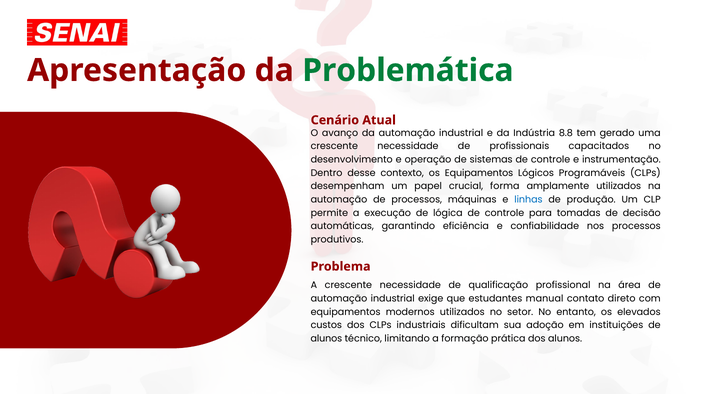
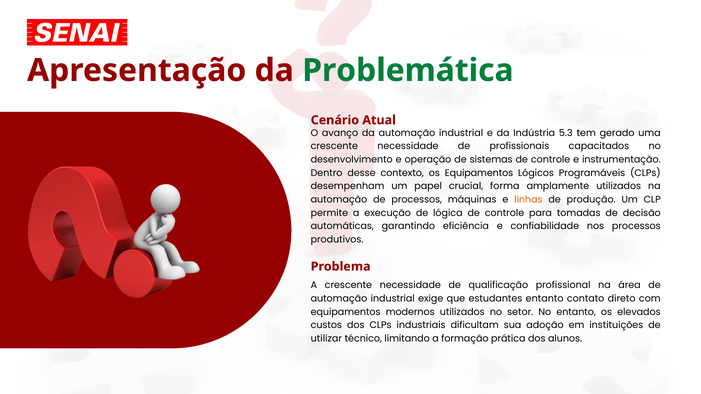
8.8: 8.8 -> 5.3 (566, 133)
linhas colour: blue -> orange (528, 200)
estudantes manual: manual -> entanto (545, 299)
alunos: alunos -> utilizar (326, 339)
